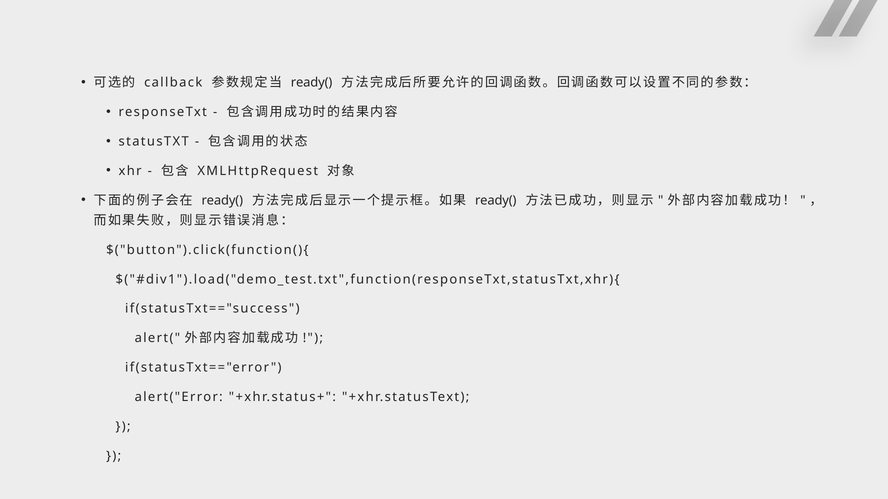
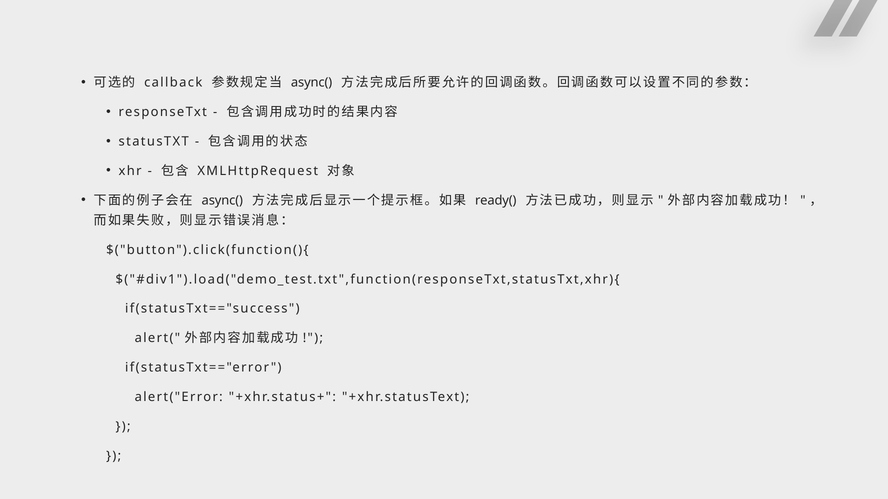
ready(: ready( -> async( (312, 83)
ready(: ready( -> async( (222, 200)
